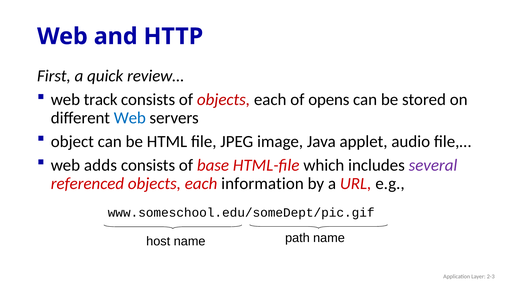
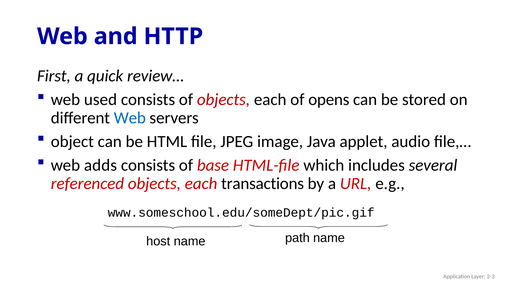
track: track -> used (100, 100)
several colour: purple -> black (433, 165)
information: information -> transactions (263, 183)
